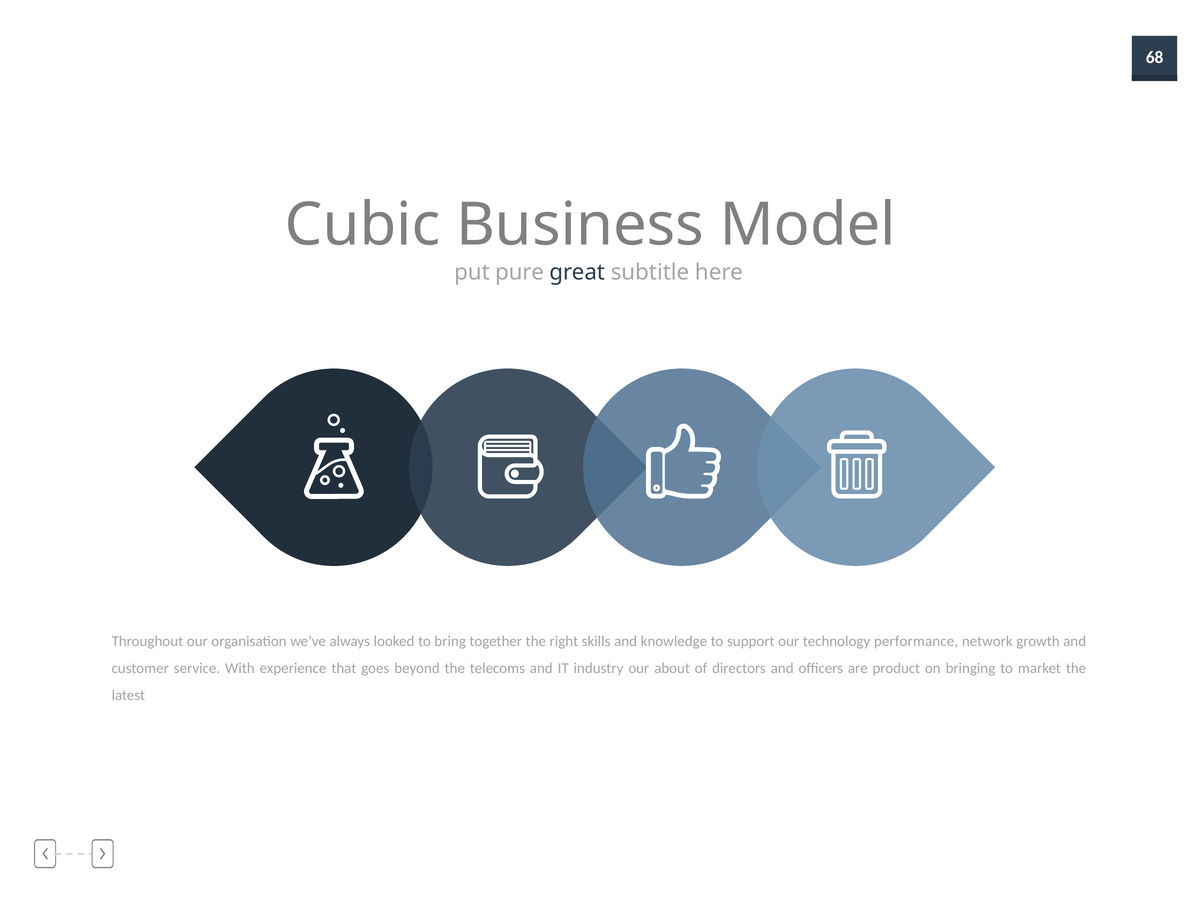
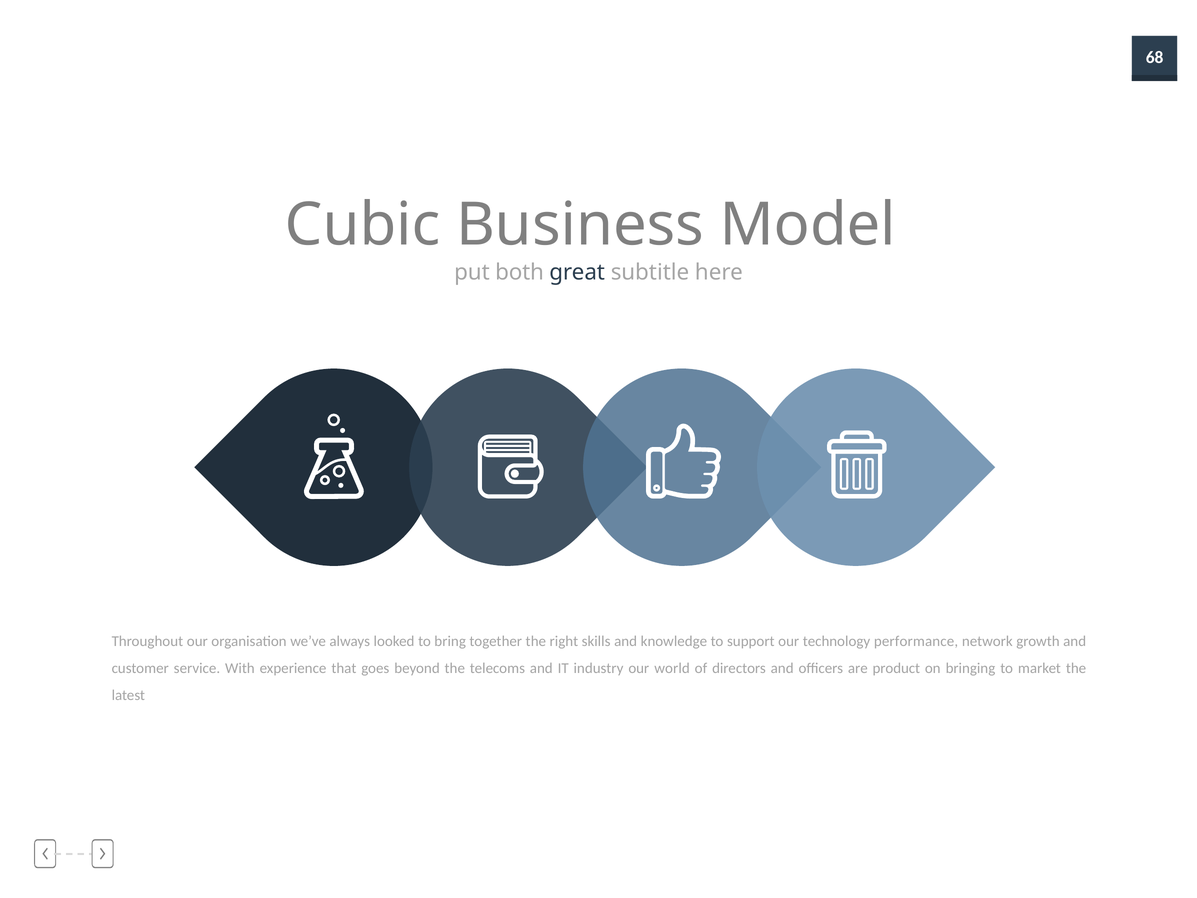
pure: pure -> both (520, 272)
about: about -> world (672, 668)
